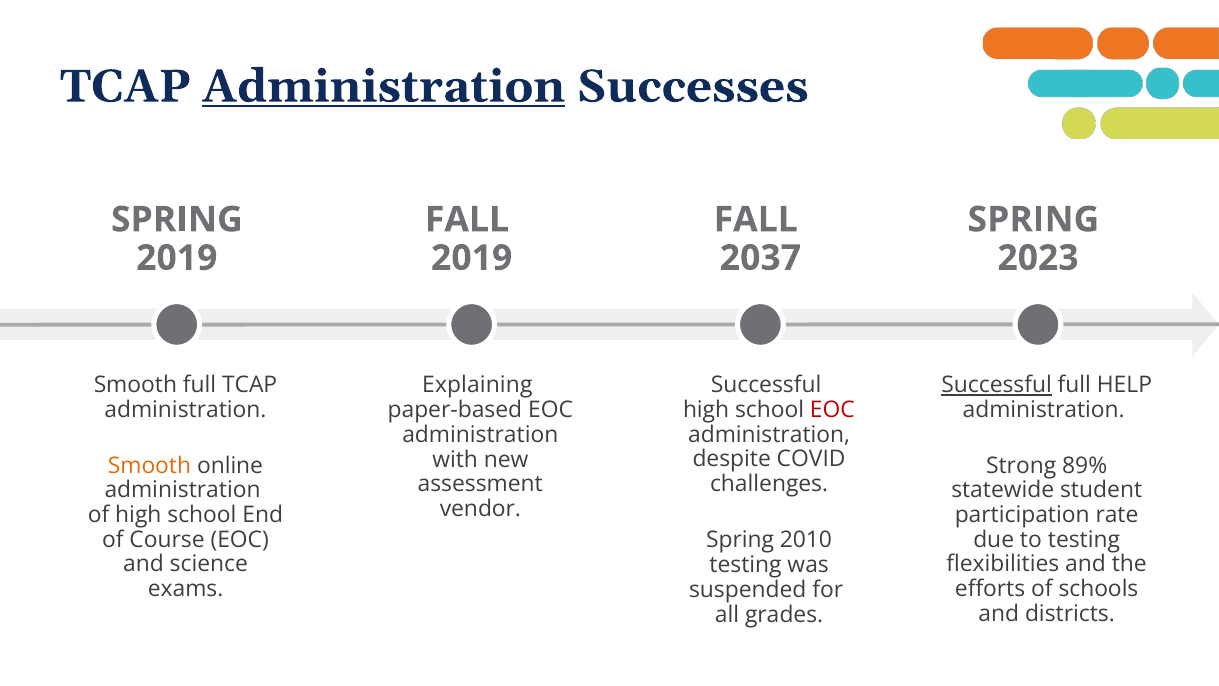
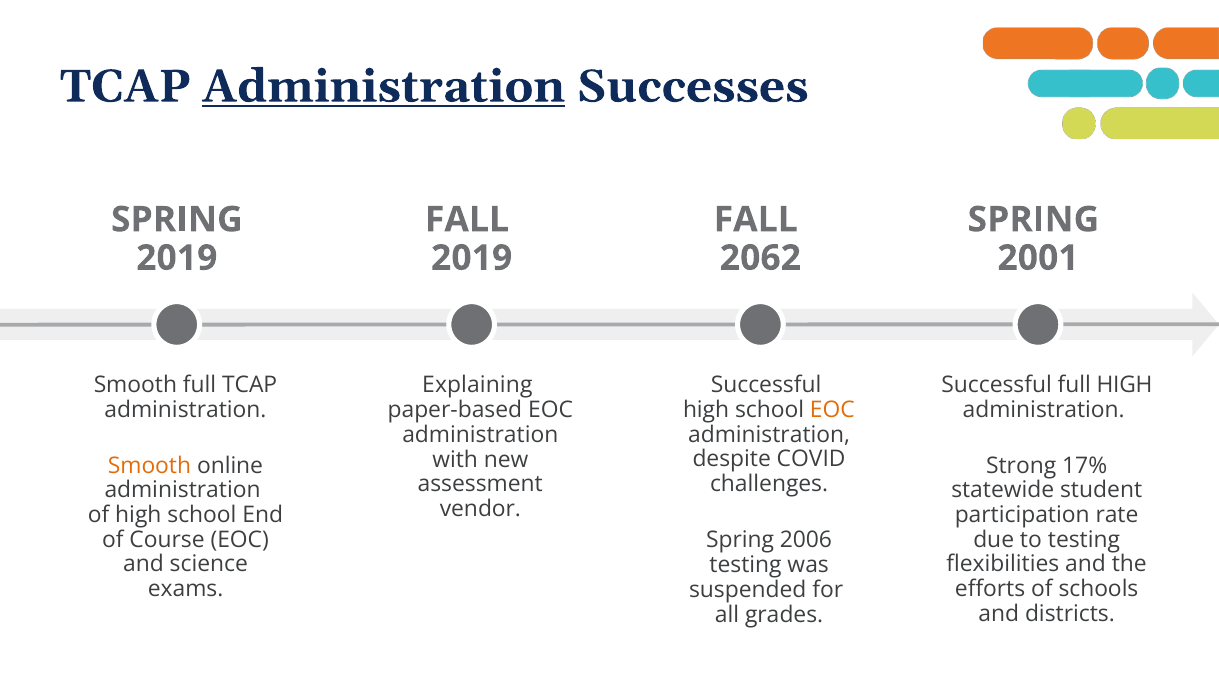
2037: 2037 -> 2062 (760, 258)
2023: 2023 -> 2001 (1038, 258)
Successful underline: present -> none (997, 385)
full HELP: HELP -> HIGH (1125, 385)
EOC colour: red -> orange (832, 410)
89%: 89% -> 17% (1085, 466)
2010: 2010 -> 2006 (806, 540)
